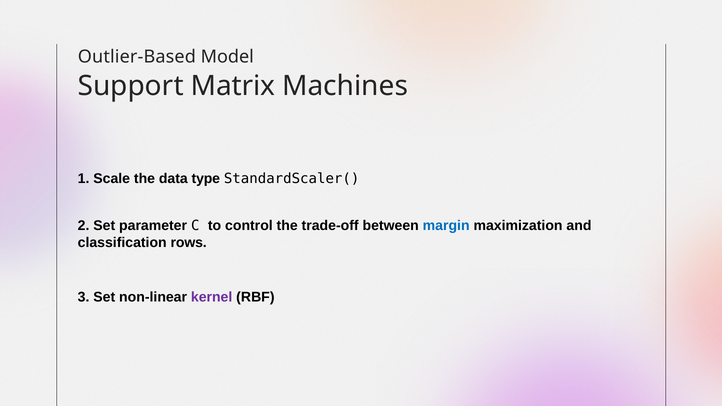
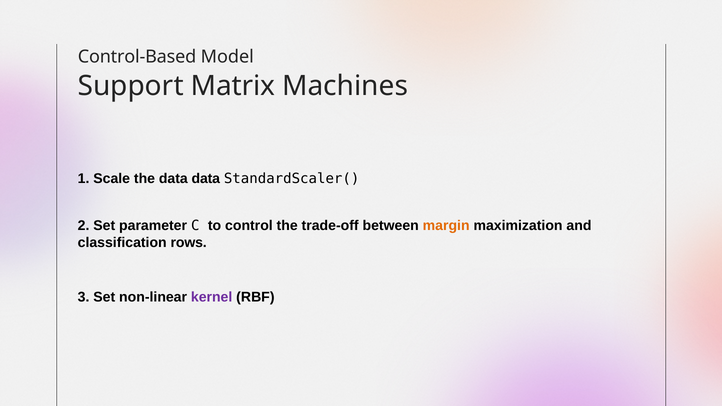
Outlier-Based: Outlier-Based -> Control-Based (137, 57)
data type: type -> data (206, 179)
margin colour: blue -> orange (446, 226)
